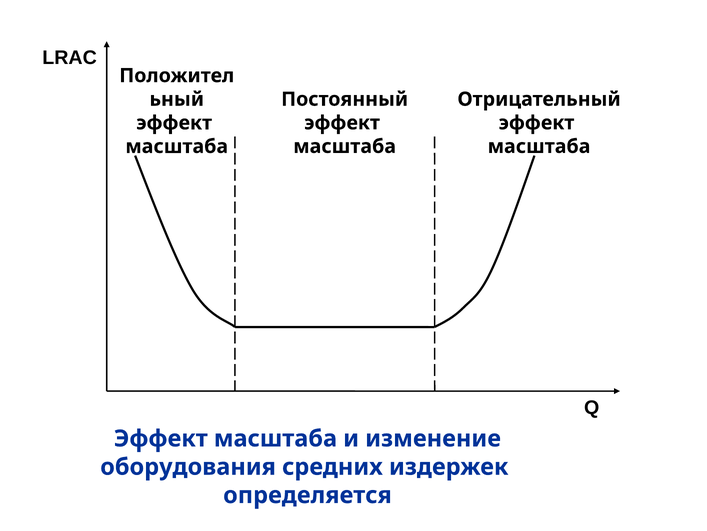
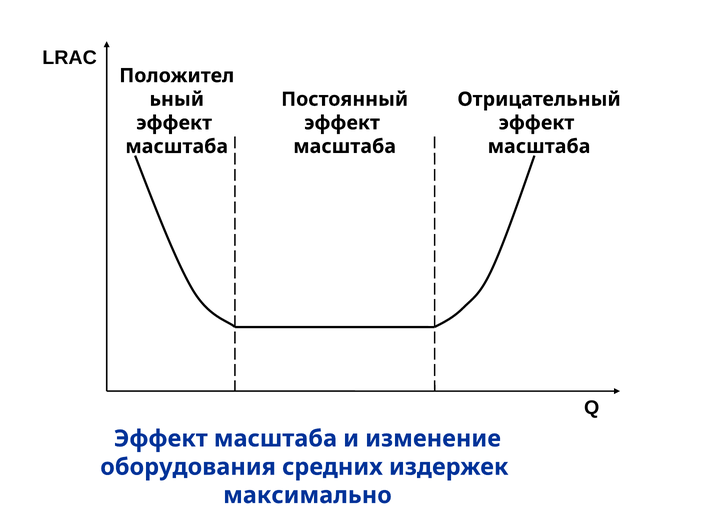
определяется: определяется -> максимально (307, 495)
